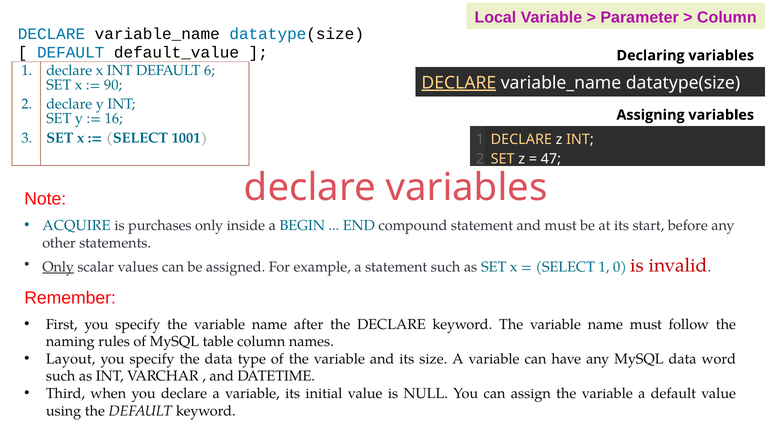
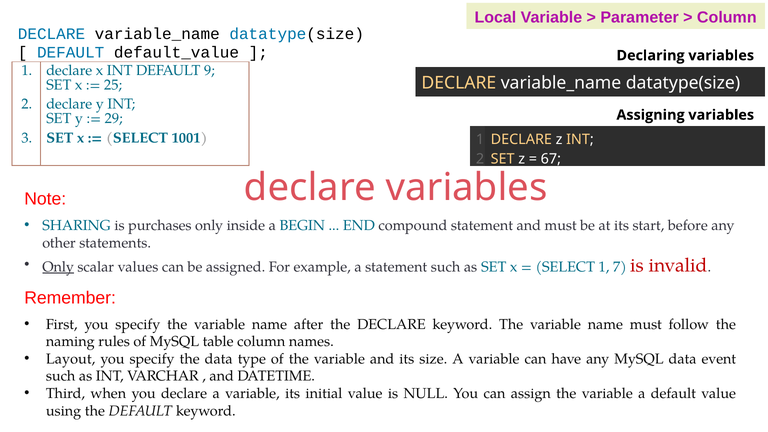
6: 6 -> 9 (209, 70)
DECLARE underline: present -> none (459, 83)
90: 90 -> 25 (113, 85)
16: 16 -> 29 (114, 119)
47: 47 -> 67 (551, 159)
ACQUIRE: ACQUIRE -> SHARING (77, 225)
0: 0 -> 7 (620, 267)
word: word -> event (719, 359)
